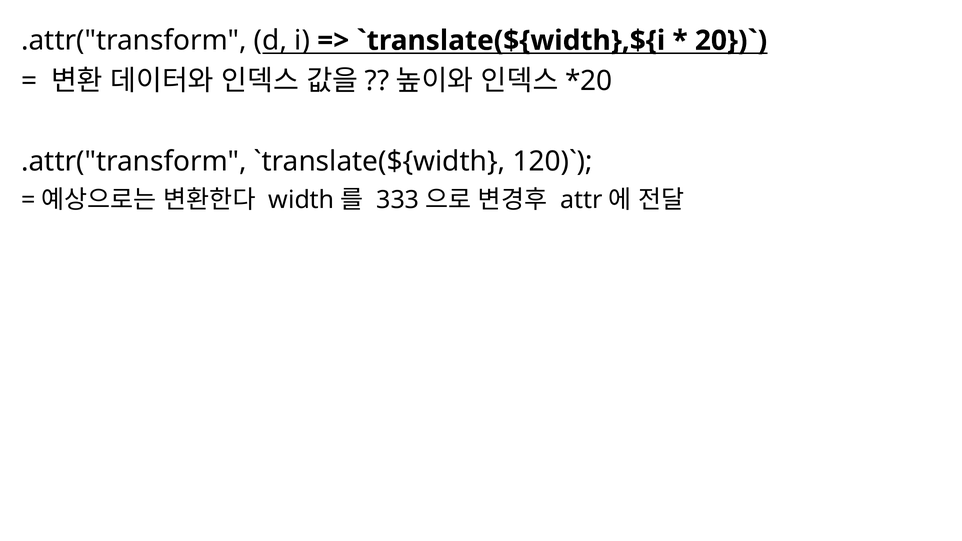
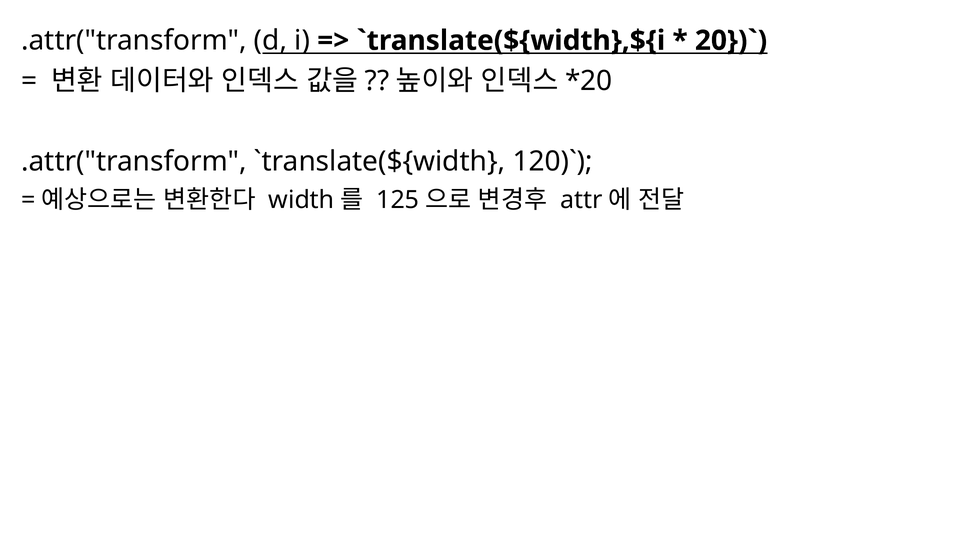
333: 333 -> 125 (398, 200)
